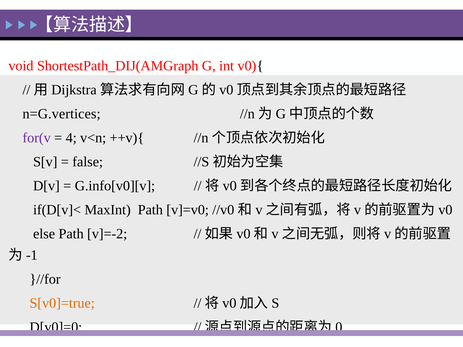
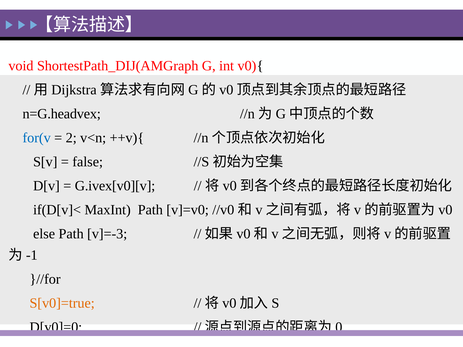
n=G.vertices: n=G.vertices -> n=G.headvex (62, 114)
for(v colour: purple -> blue (37, 138)
4: 4 -> 2 (71, 138)
G.info[v0][v: G.info[v0][v -> G.ivex[v0][v (115, 186)
v]=-2: v]=-2 -> v]=-3 (107, 234)
